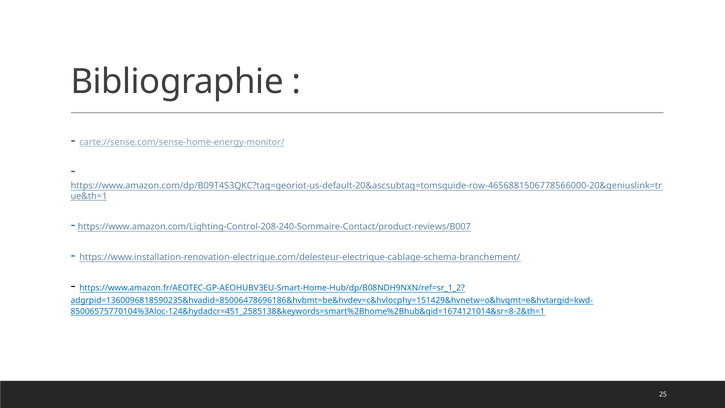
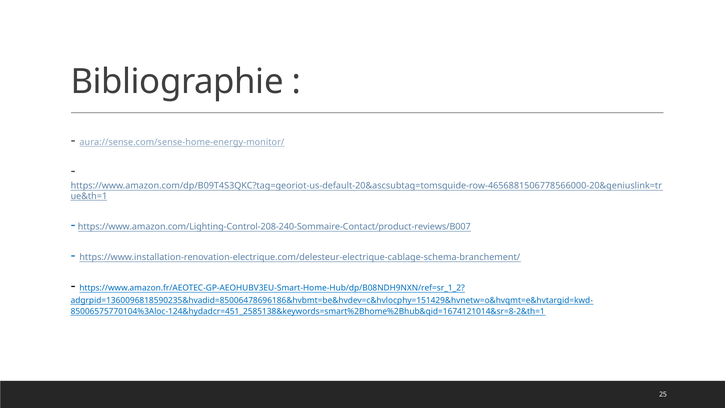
carte://sense.com/sense-home-energy-monitor/: carte://sense.com/sense-home-energy-monitor/ -> aura://sense.com/sense-home-energy-monitor/ (182, 142)
